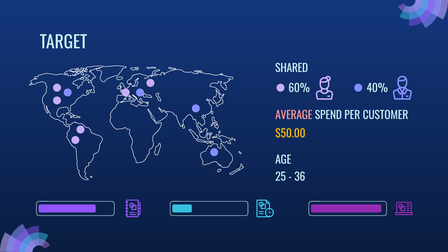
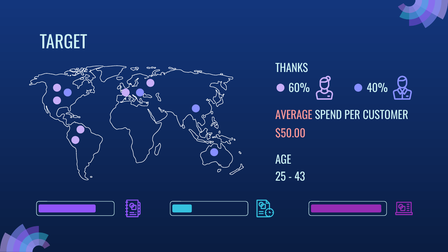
SHARED: SHARED -> THANKS (292, 68)
$50.00 colour: yellow -> pink (290, 134)
36: 36 -> 43 (300, 177)
